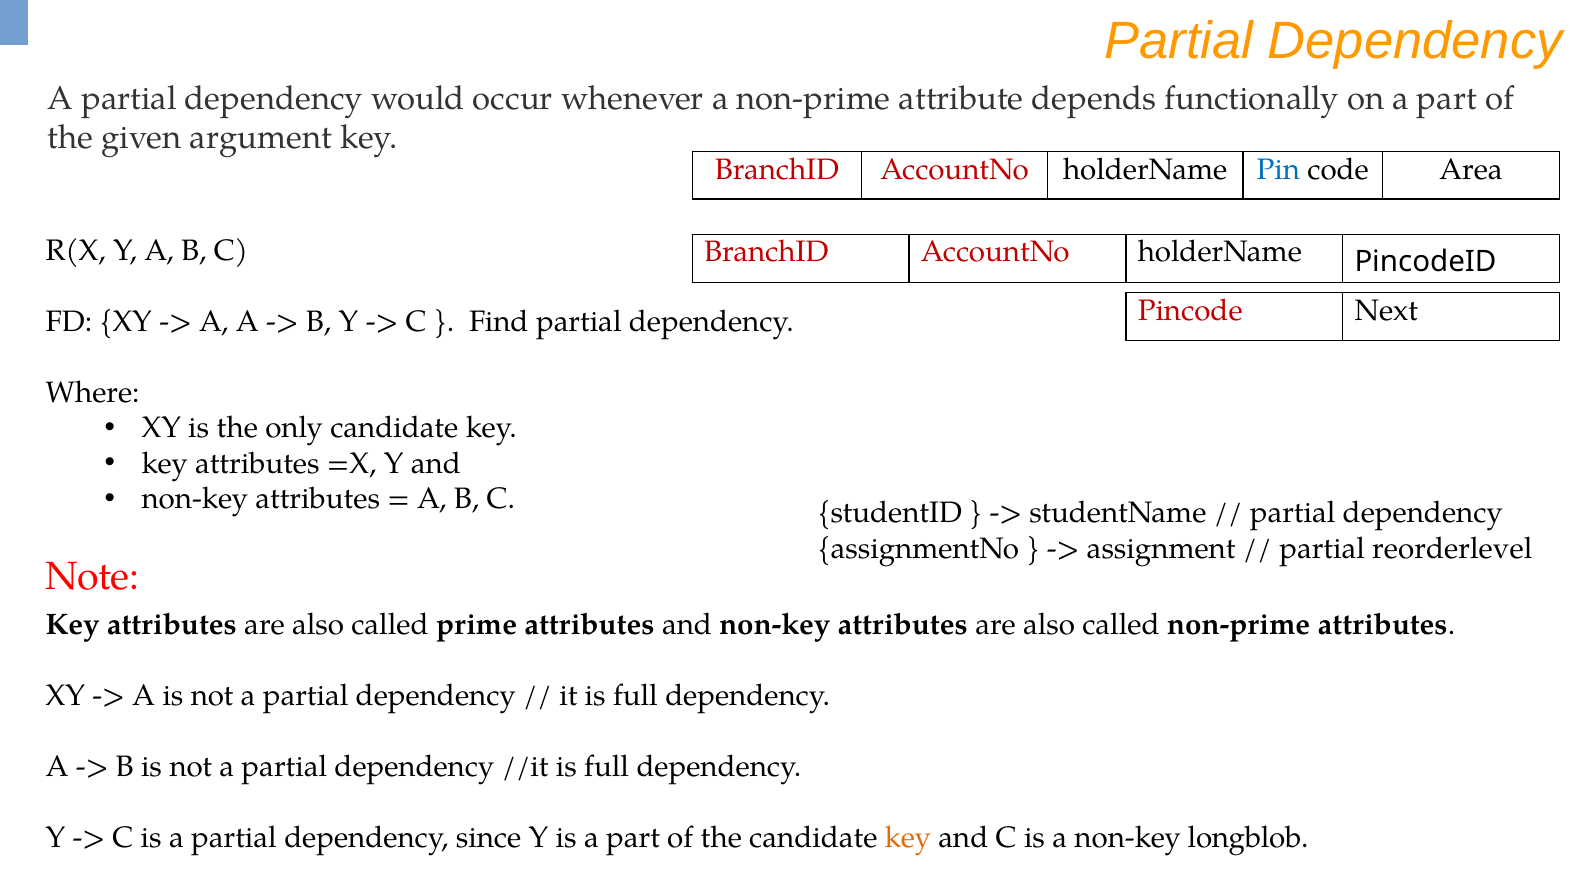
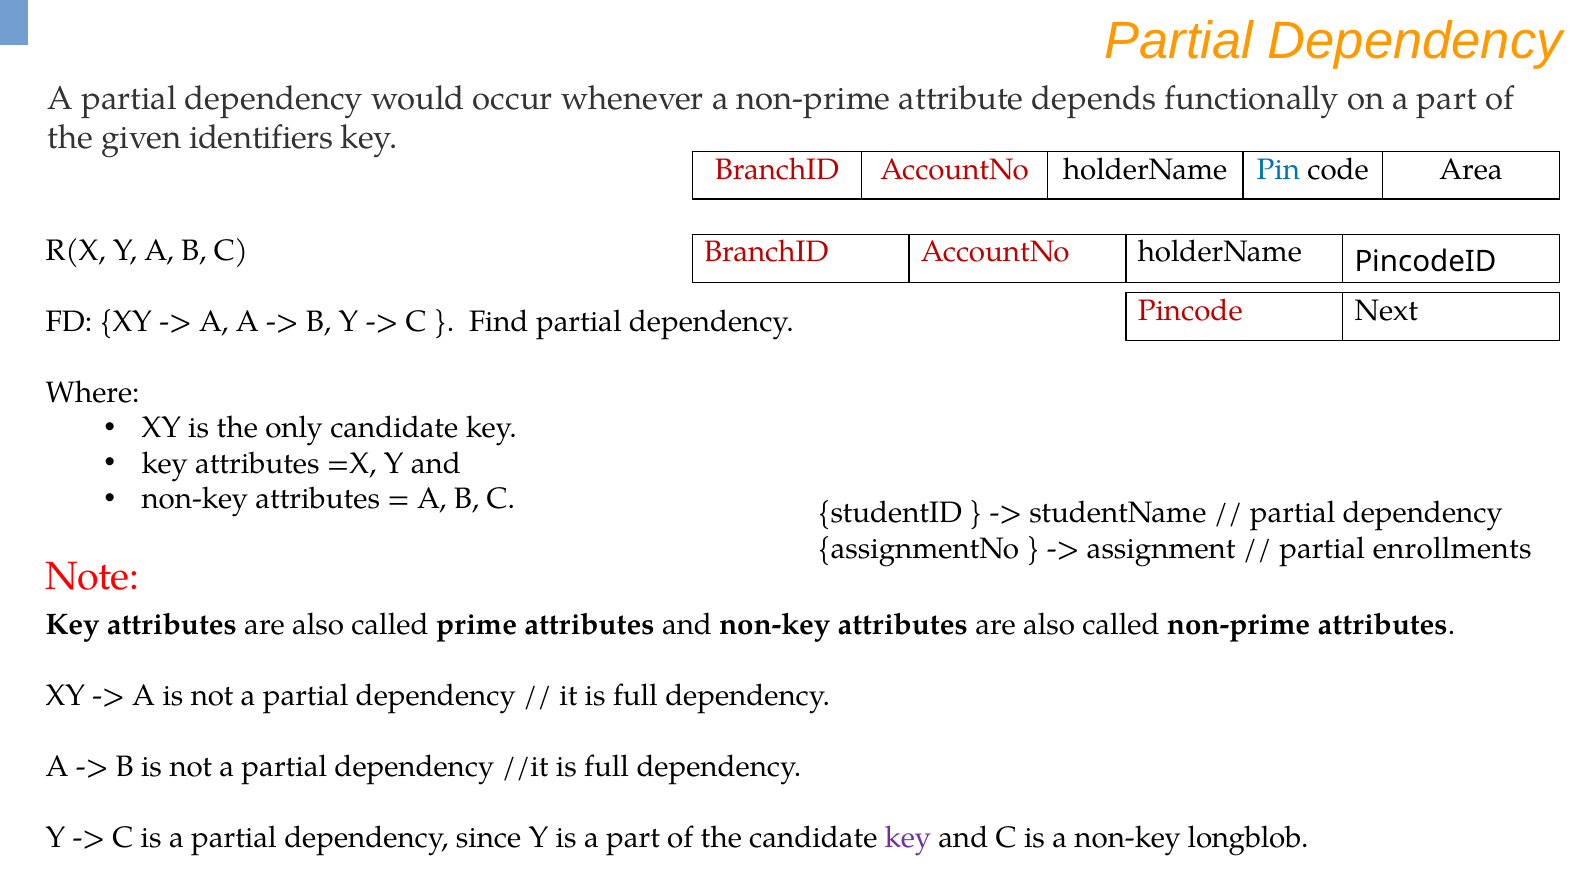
argument: argument -> identifiers (261, 138)
reorderlevel: reorderlevel -> enrollments (1452, 548)
key colour: orange -> purple (908, 838)
